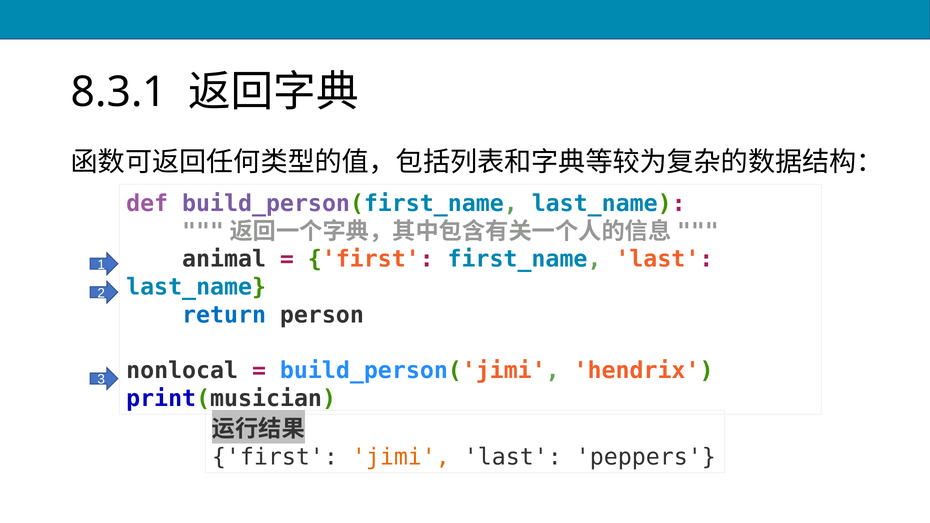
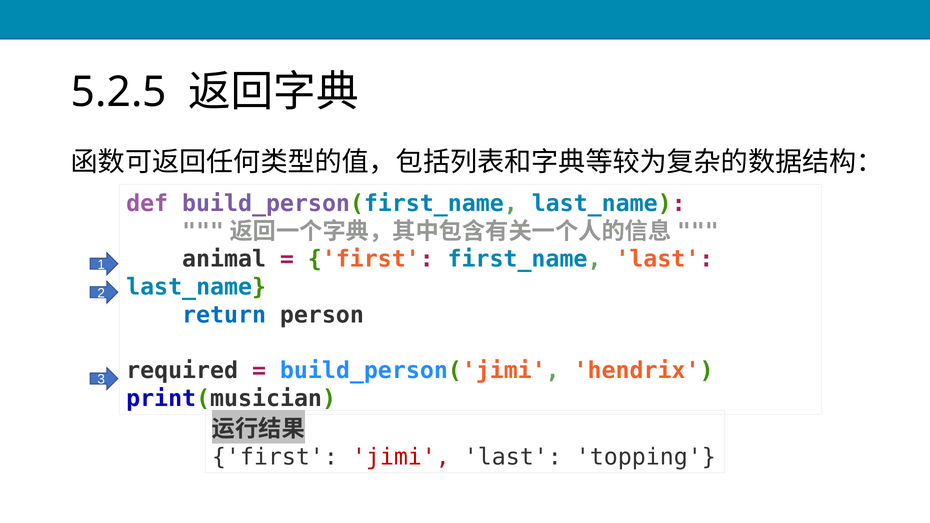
8.3.1: 8.3.1 -> 5.2.5 (119, 92)
nonlocal: nonlocal -> required (182, 371)
jimi colour: orange -> red (401, 457)
peppers: peppers -> topping (646, 457)
